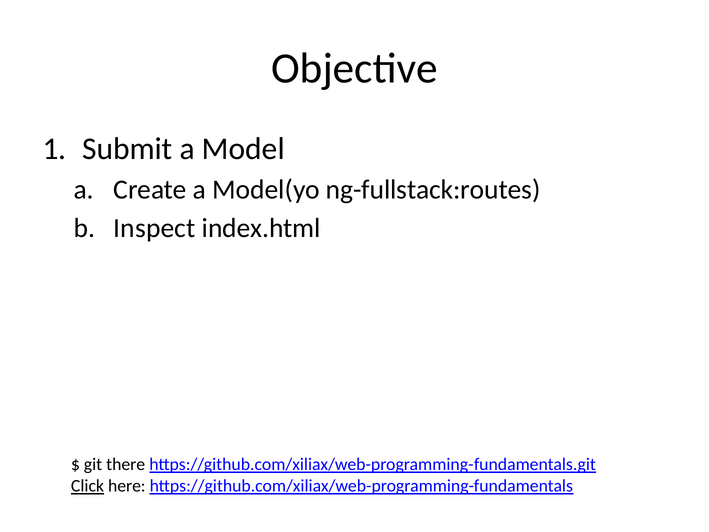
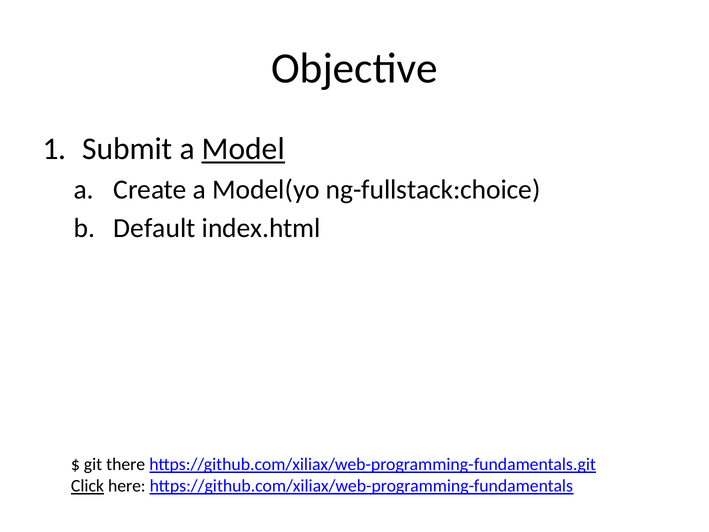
Model underline: none -> present (243, 149)
ng-fullstack:routes: ng-fullstack:routes -> ng-fullstack:choice (433, 189)
Inspect: Inspect -> Default (155, 228)
